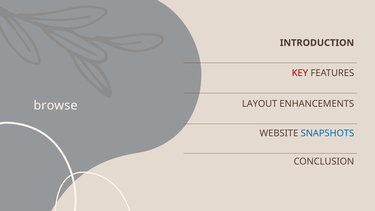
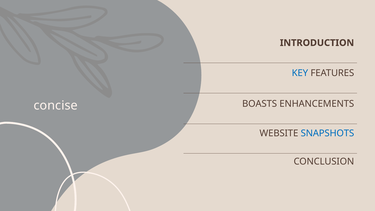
KEY colour: red -> blue (300, 73)
LAYOUT: LAYOUT -> BOASTS (260, 104)
browse: browse -> concise (56, 105)
